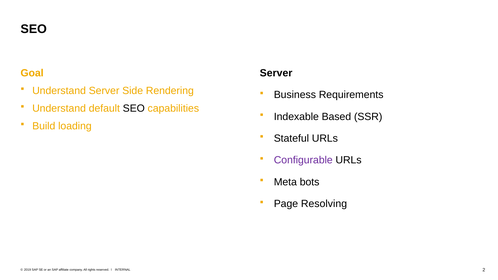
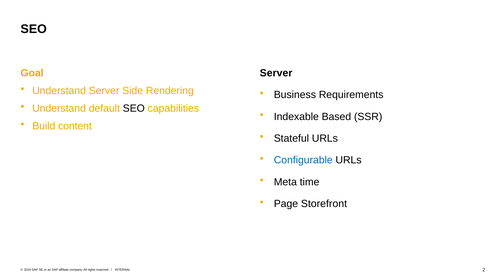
loading: loading -> content (75, 126)
Configurable colour: purple -> blue (303, 160)
bots: bots -> time (310, 182)
Resolving: Resolving -> Storefront (324, 204)
